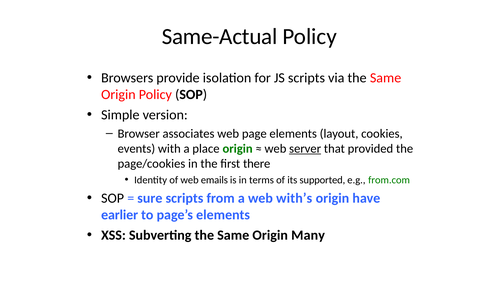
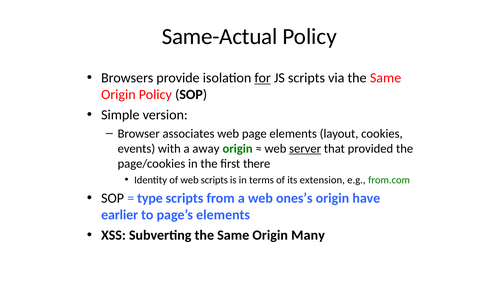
for underline: none -> present (263, 78)
place: place -> away (206, 149)
web emails: emails -> scripts (214, 180)
supported: supported -> extension (322, 180)
sure: sure -> type (150, 199)
with’s: with’s -> ones’s (294, 199)
